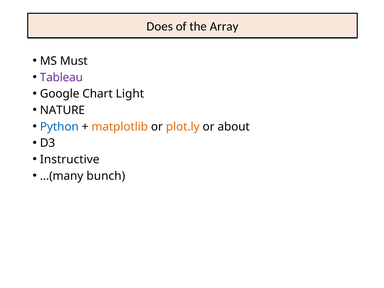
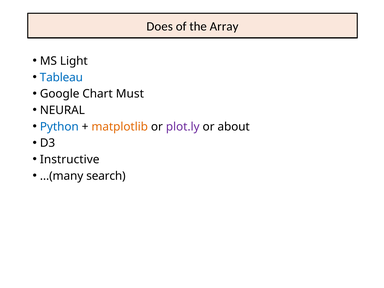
Must: Must -> Light (74, 61)
Tableau colour: purple -> blue (61, 77)
Light: Light -> Must (130, 94)
NATURE: NATURE -> NEURAL (62, 110)
plot.ly colour: orange -> purple (183, 127)
bunch: bunch -> search (106, 176)
